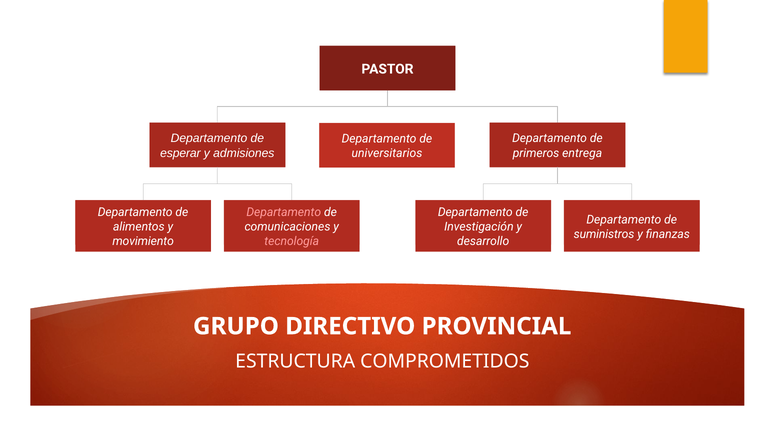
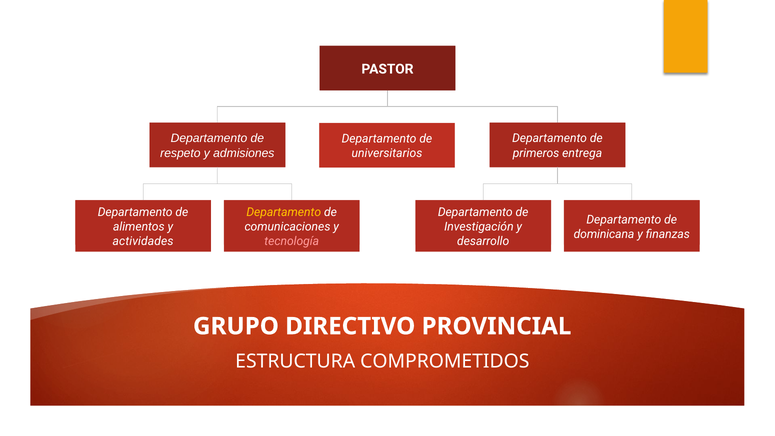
esperar: esperar -> respeto (180, 153)
Departamento colour: pink -> yellow (284, 212)
suministros: suministros -> dominicana (604, 234)
movimiento: movimiento -> actividades (143, 241)
